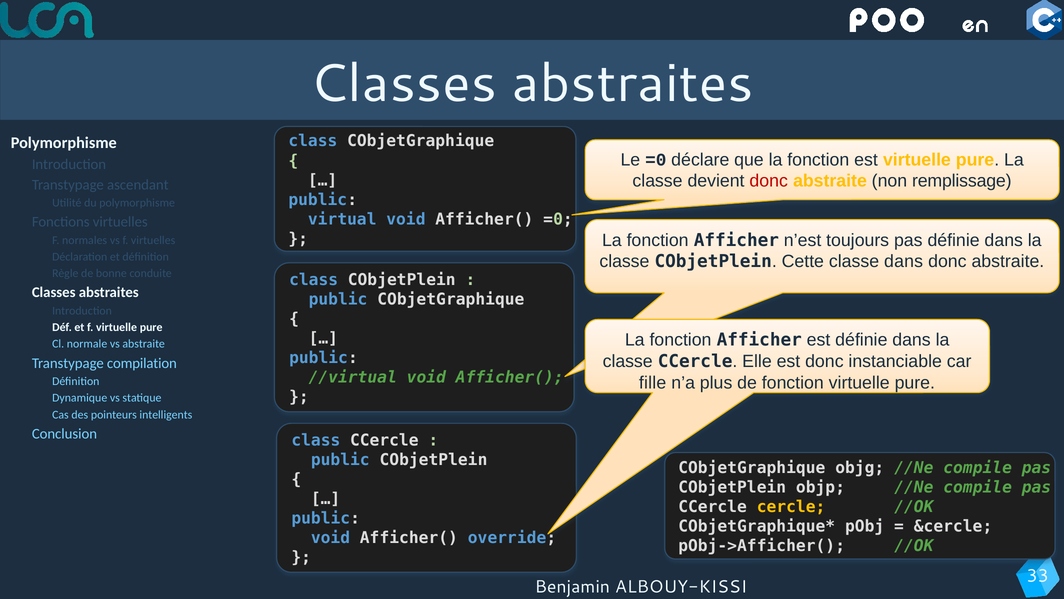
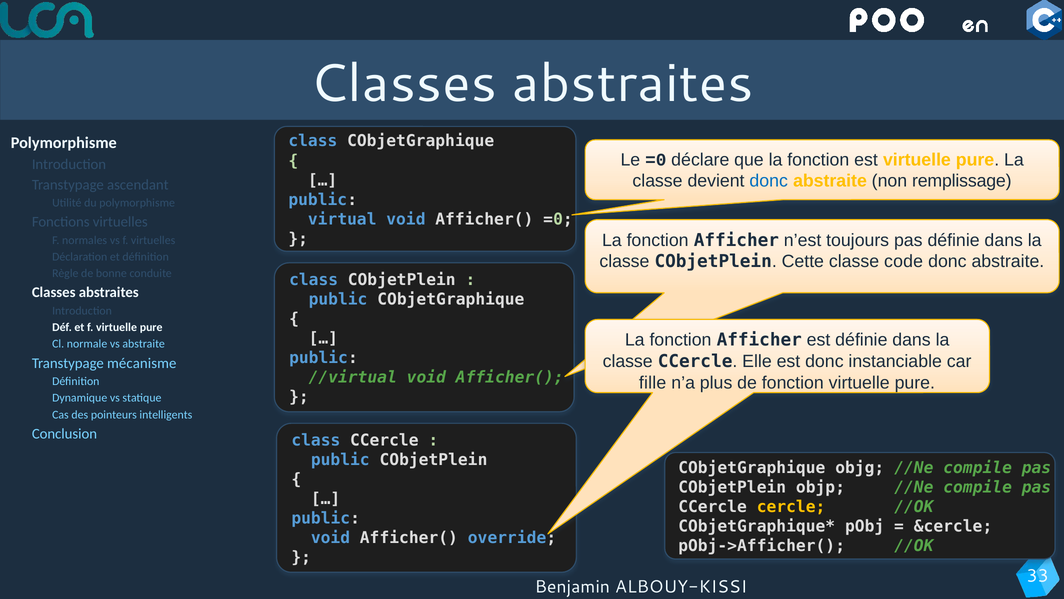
donc colour: red -> blue (769, 181)
classe dans: dans -> code (904, 261)
compilation: compilation -> mécanisme (142, 363)
